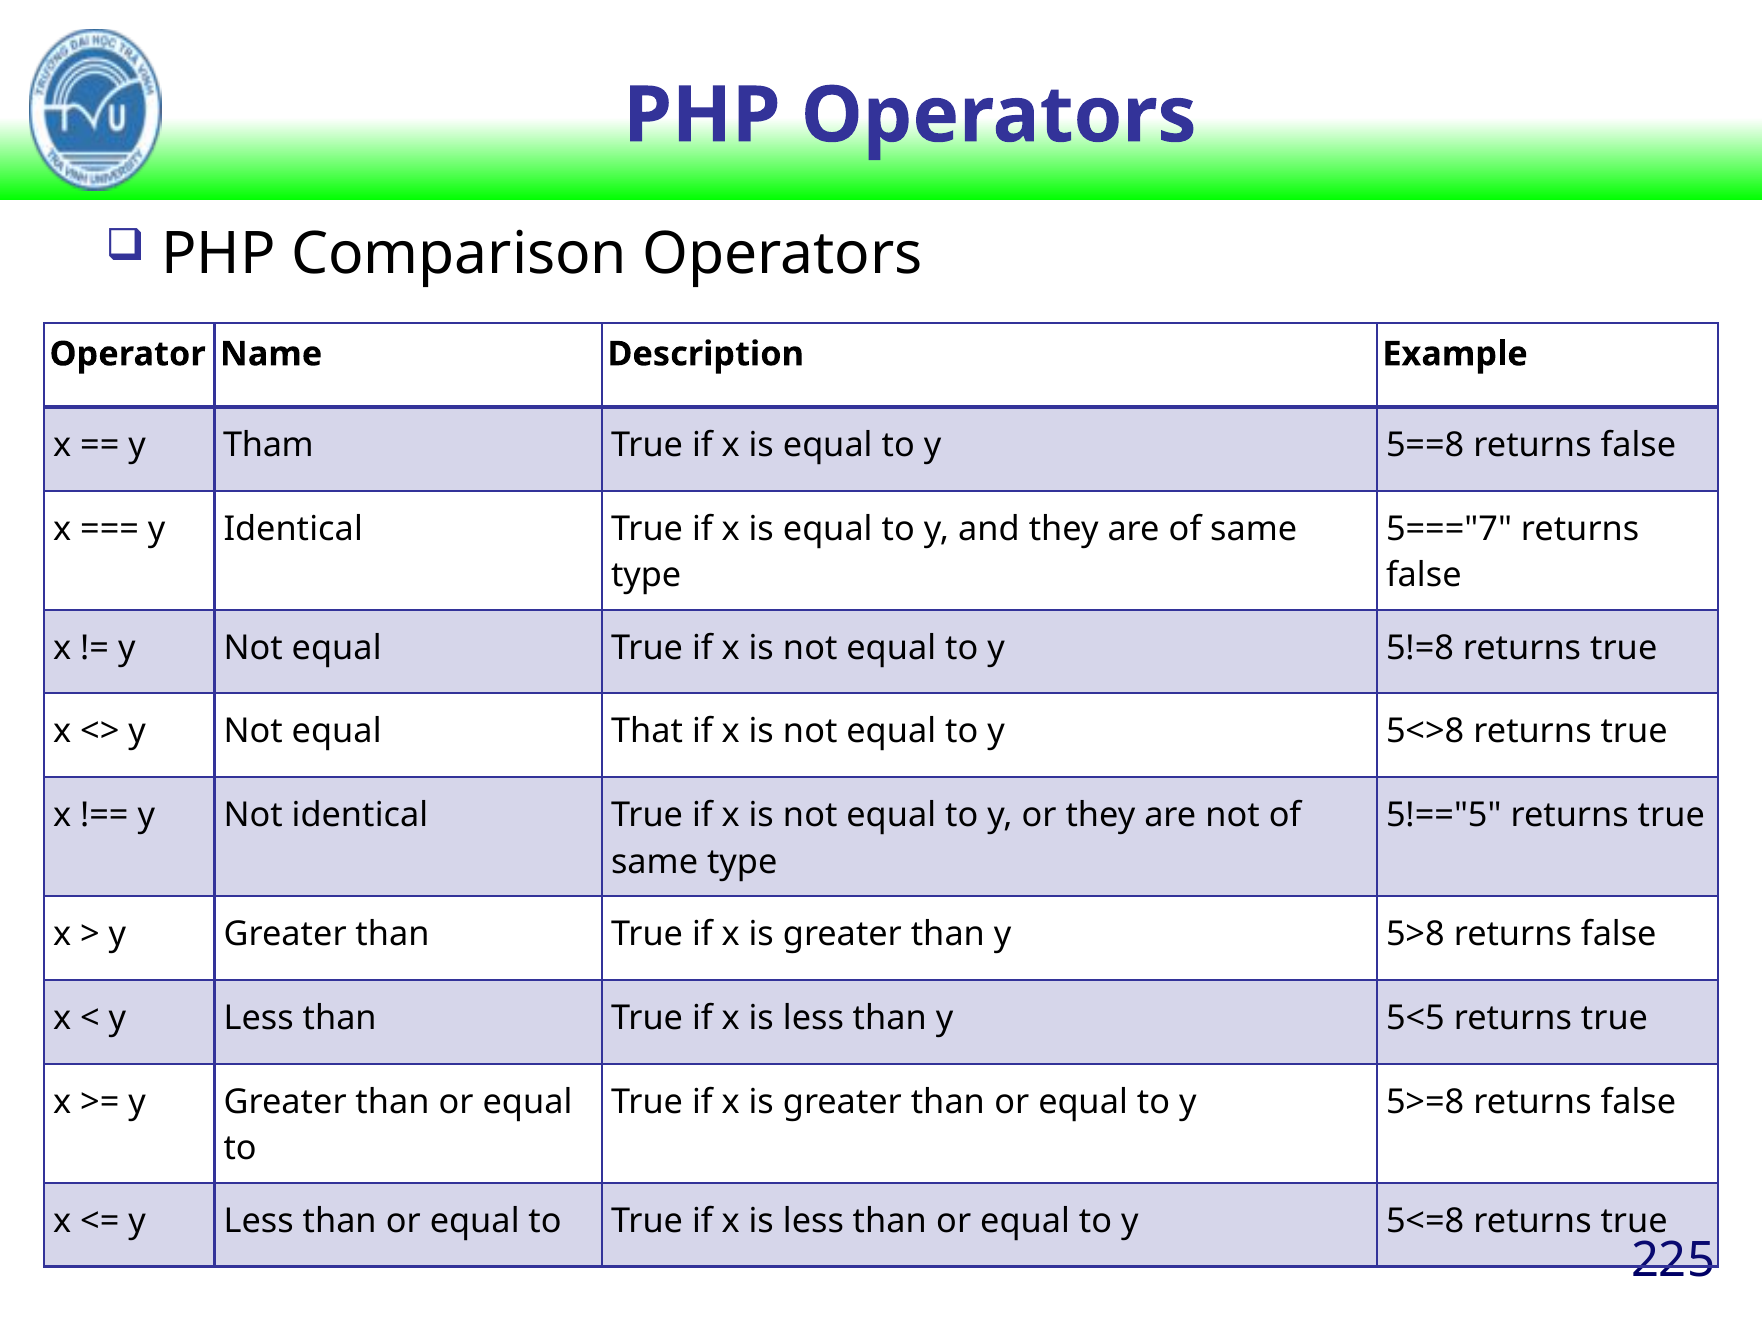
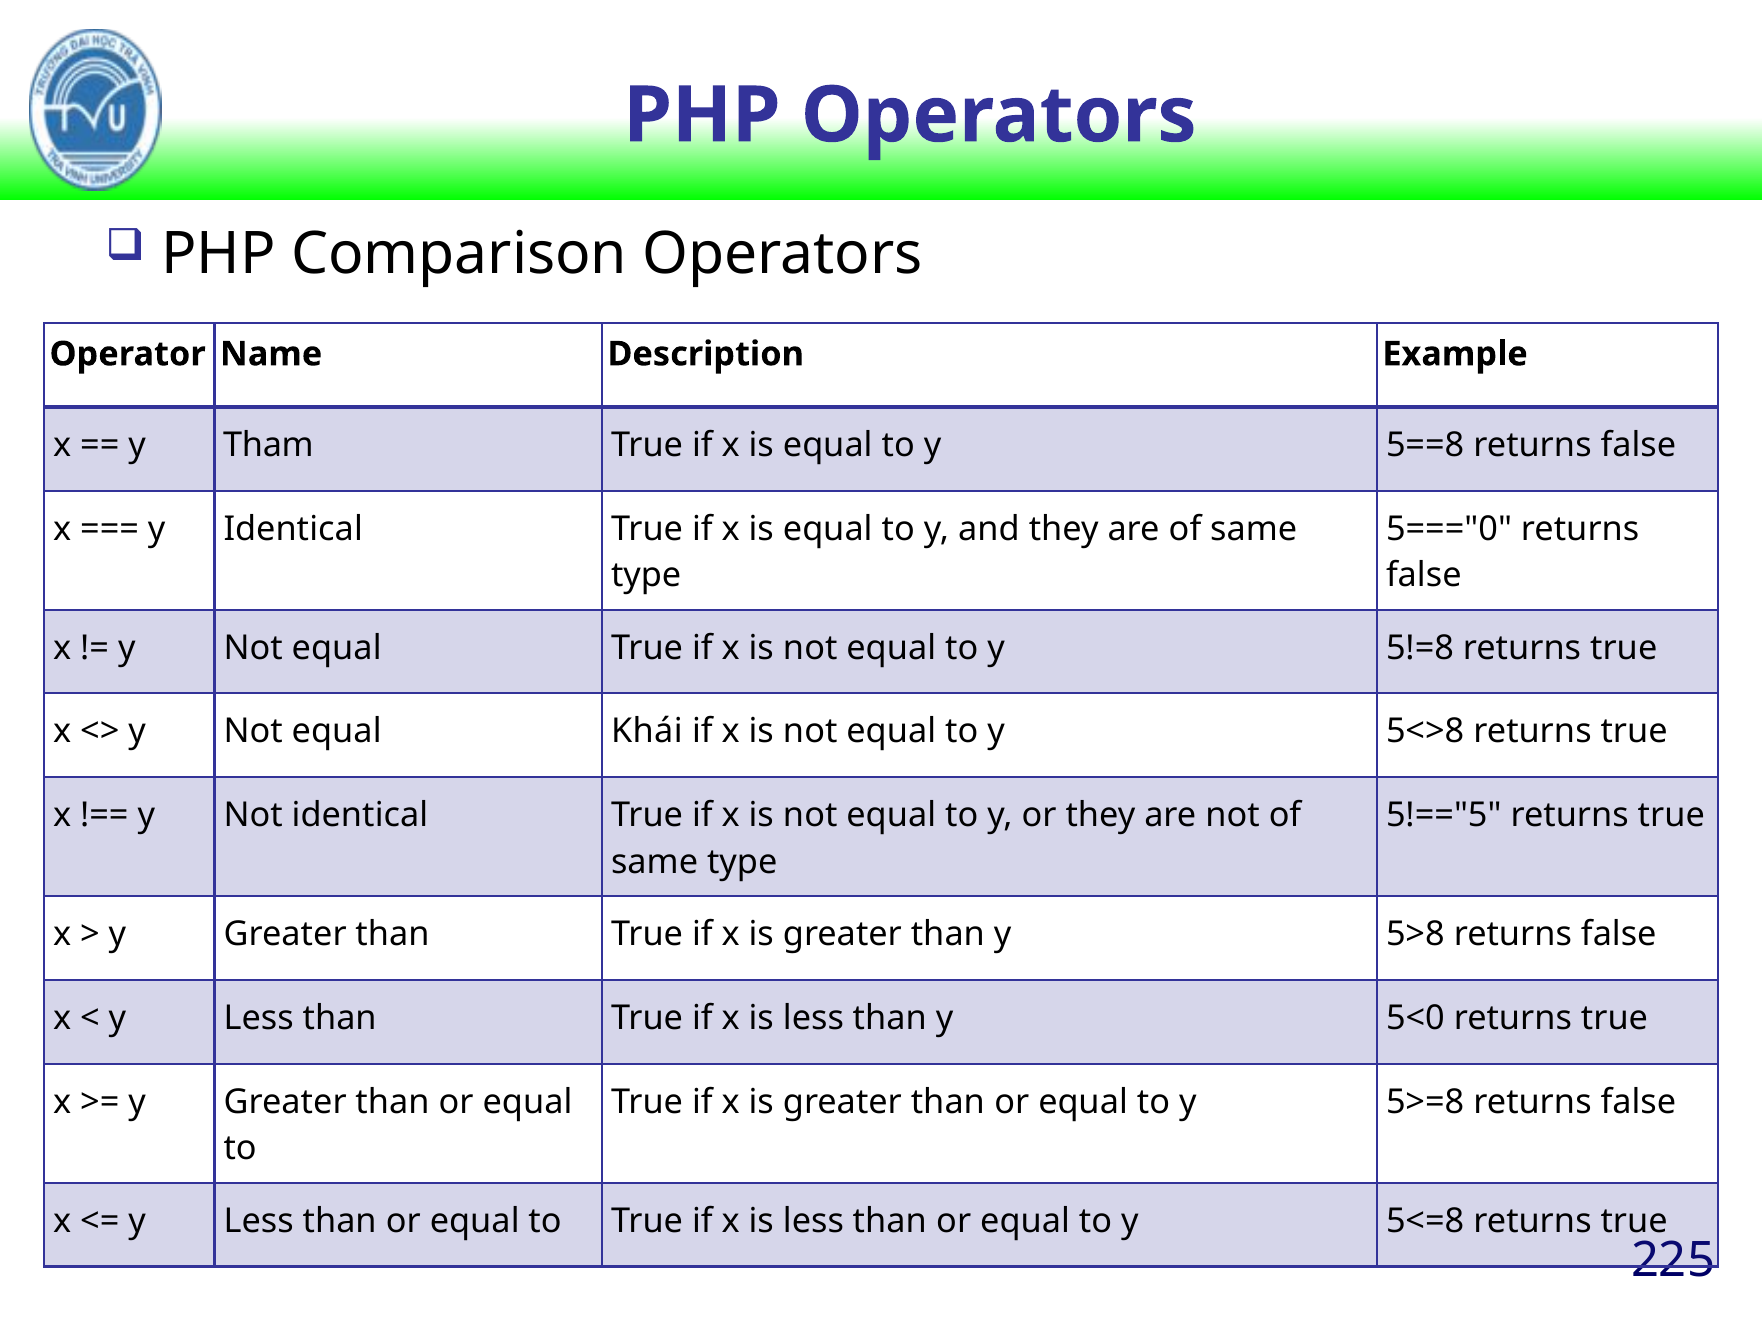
5==="7: 5==="7 -> 5==="0 (1449, 529)
That: That -> Khái (647, 731)
5<5: 5<5 -> 5<0 (1415, 1018)
